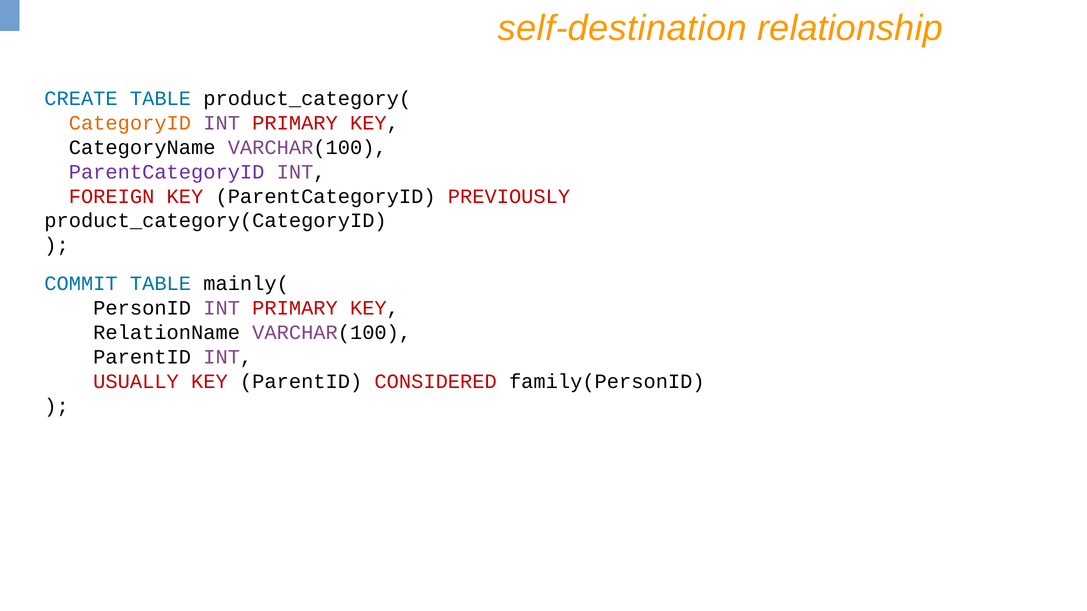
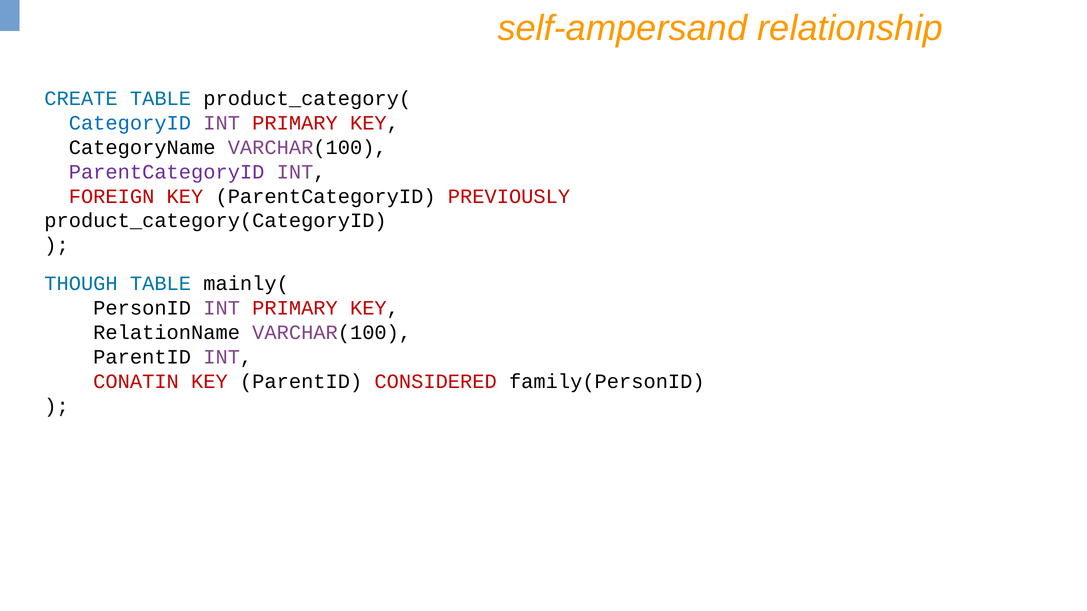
self-destination: self-destination -> self-ampersand (622, 28)
CategoryID colour: orange -> blue (130, 123)
COMMIT: COMMIT -> THOUGH (81, 284)
USUALLY: USUALLY -> CONATIN (136, 382)
